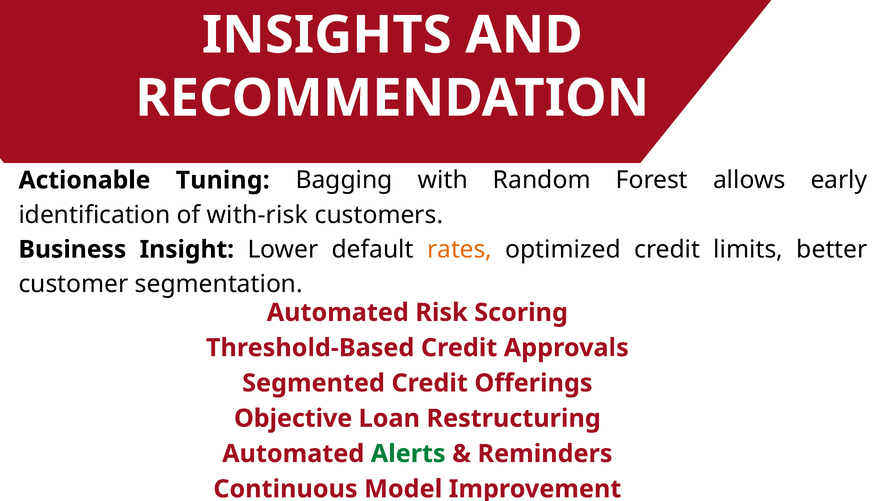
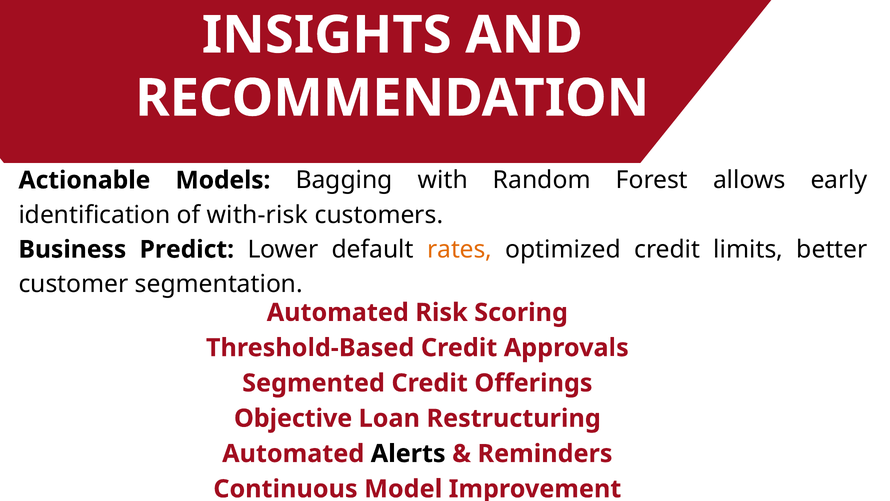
Tuning: Tuning -> Models (223, 180)
Insight: Insight -> Predict (187, 249)
Alerts colour: green -> black (408, 453)
